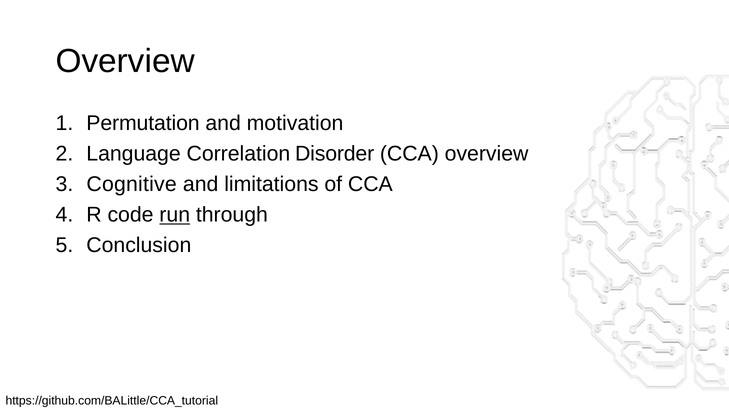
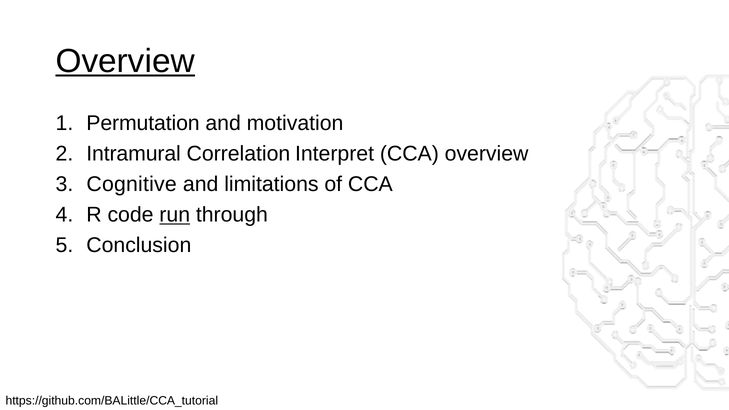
Overview underline: none -> present (125, 61)
Language: Language -> Intramural (134, 154)
Disorder: Disorder -> Interpret (335, 154)
